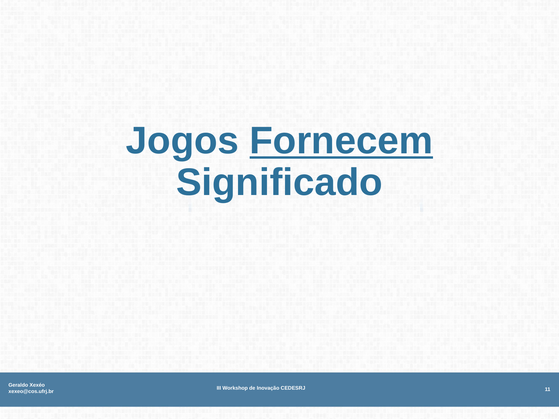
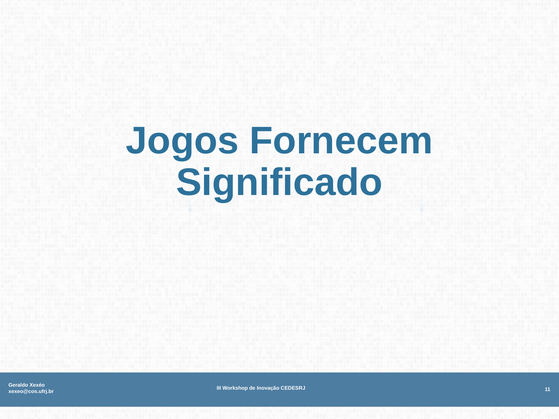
Fornecem underline: present -> none (341, 141)
